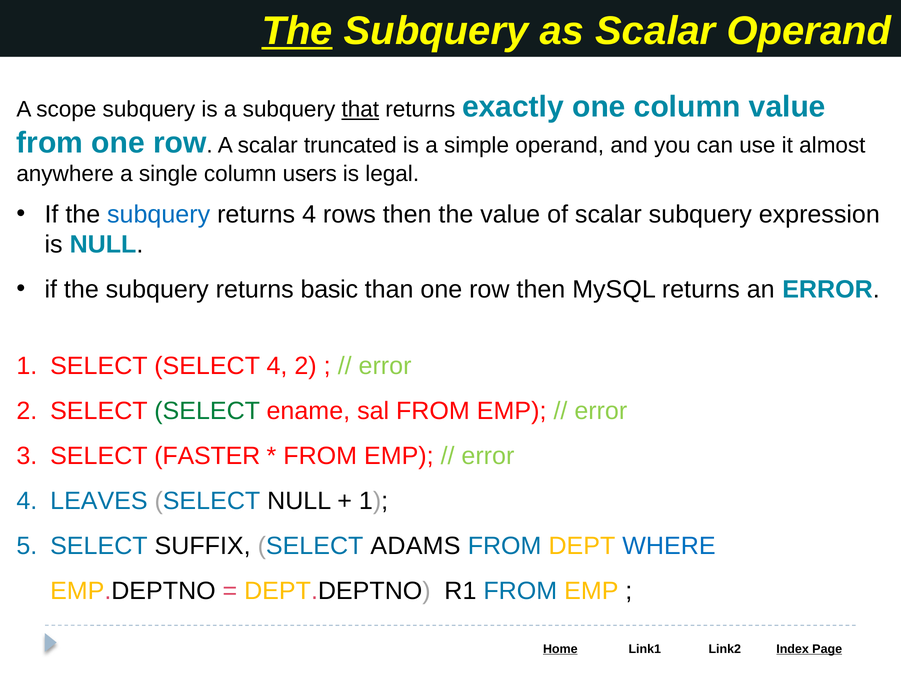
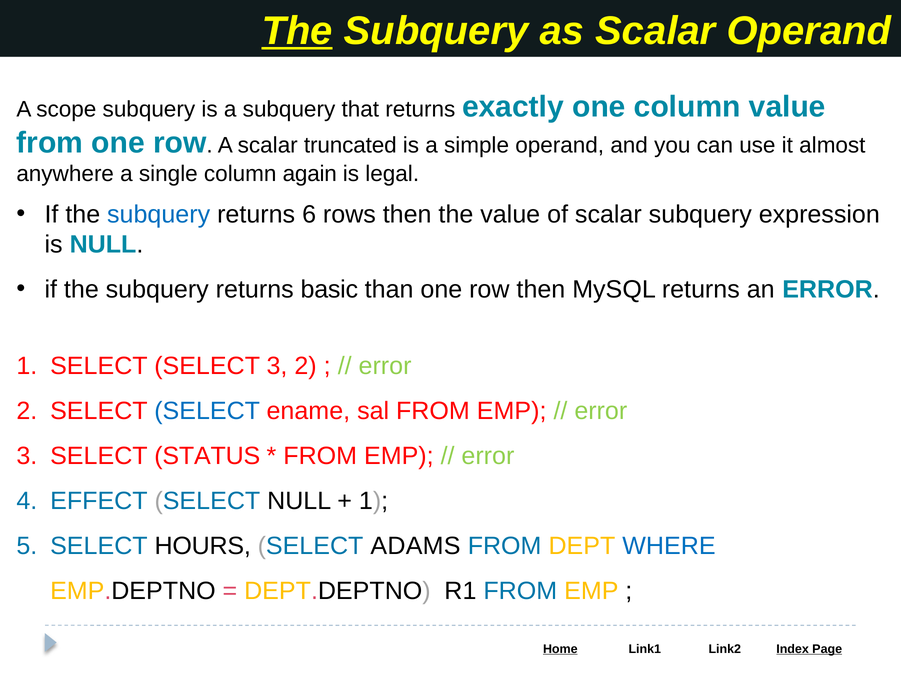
that underline: present -> none (360, 110)
users: users -> again (310, 174)
returns 4: 4 -> 6 (309, 215)
SELECT 4: 4 -> 3 (277, 367)
SELECT colour: green -> blue (207, 412)
FASTER: FASTER -> STATUS (207, 457)
LEAVES: LEAVES -> EFFECT (99, 502)
SUFFIX: SUFFIX -> HOURS (203, 547)
